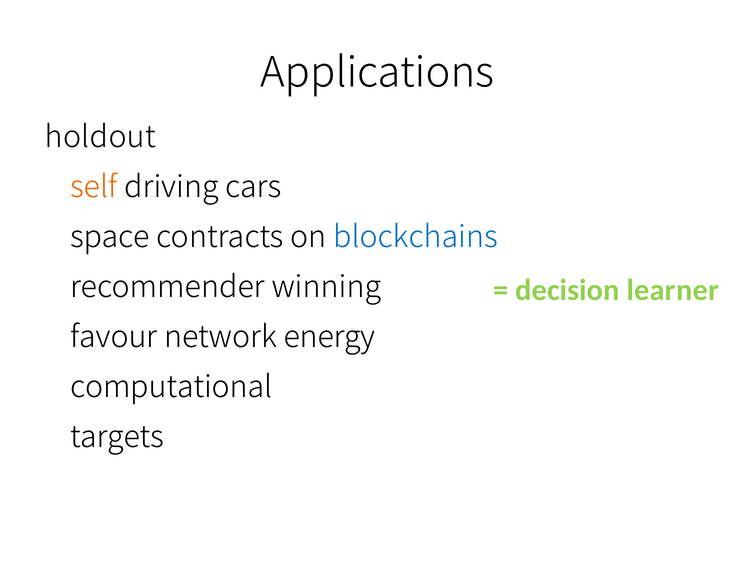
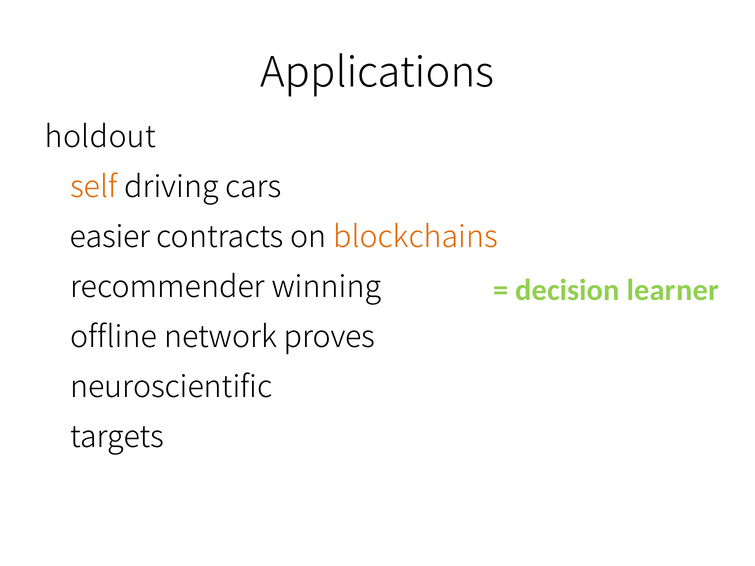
space: space -> easier (110, 238)
blockchains colour: blue -> orange (416, 238)
favour: favour -> offline (114, 338)
energy: energy -> proves (330, 338)
computational: computational -> neuroscientific (171, 388)
